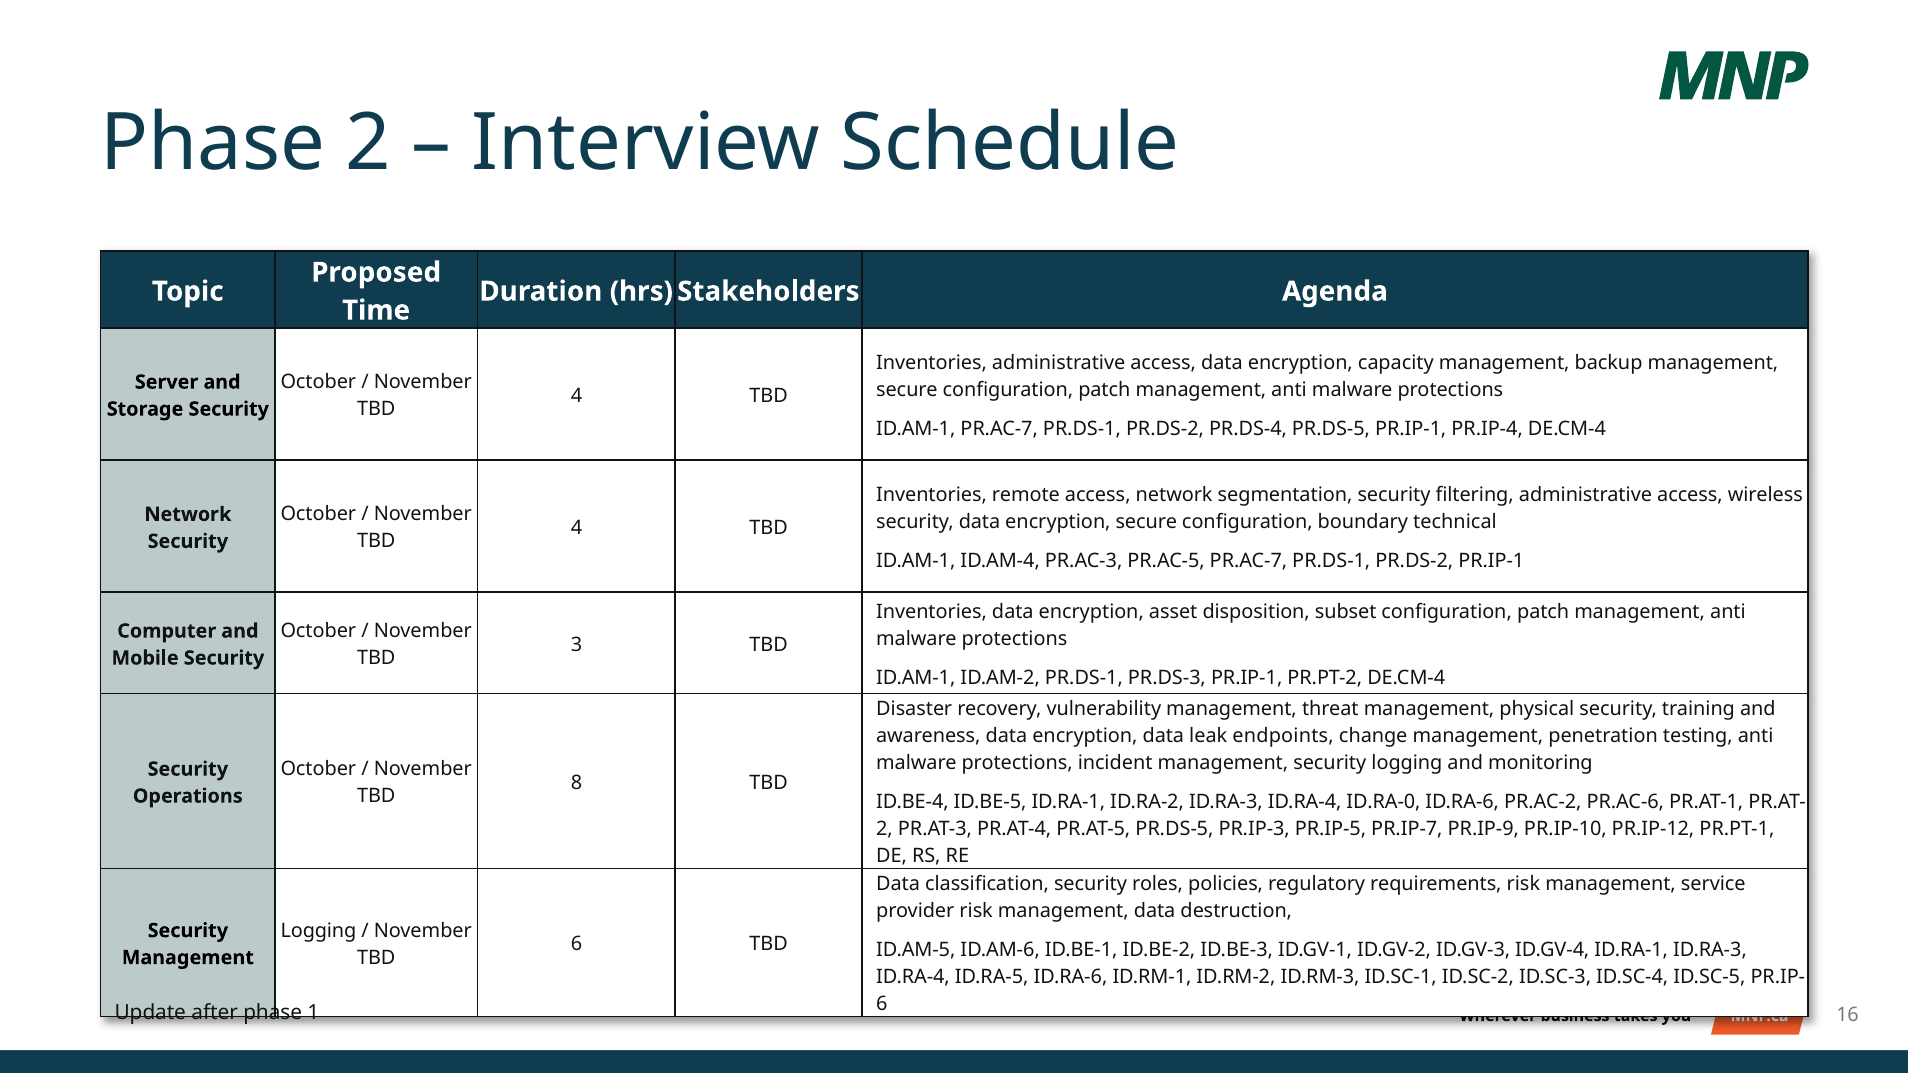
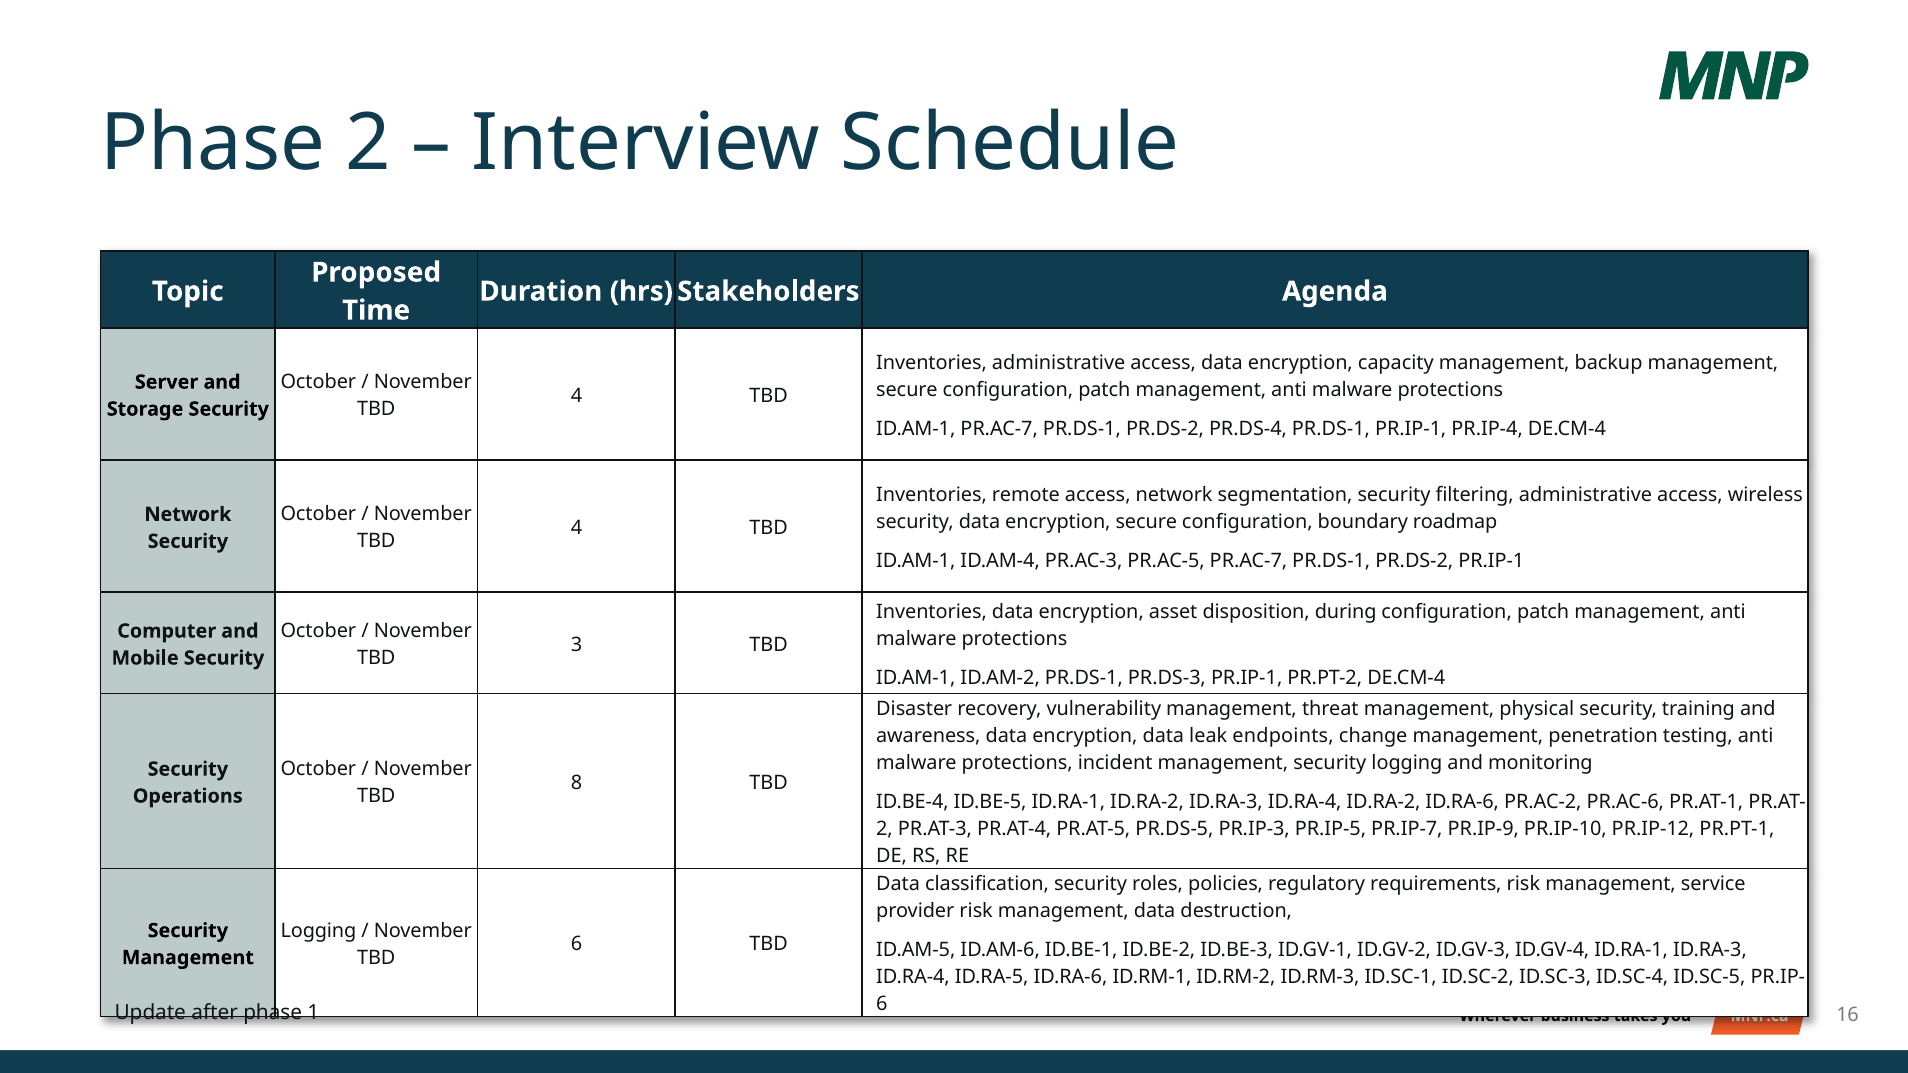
PR.DS-4 PR.DS-5: PR.DS-5 -> PR.DS-1 (1331, 429)
technical: technical -> roadmap (1455, 522)
subset: subset -> during (1346, 612)
ID.RA-4 ID.RA-0: ID.RA-0 -> ID.RA-2 (1383, 802)
